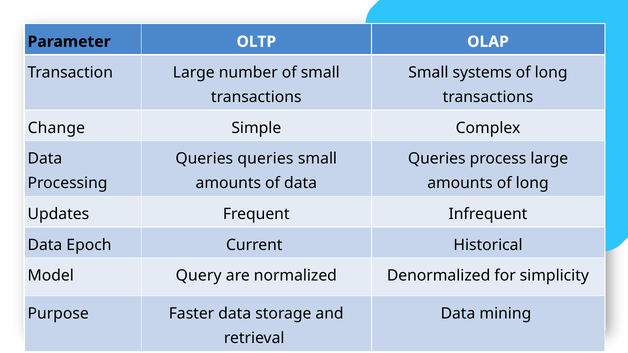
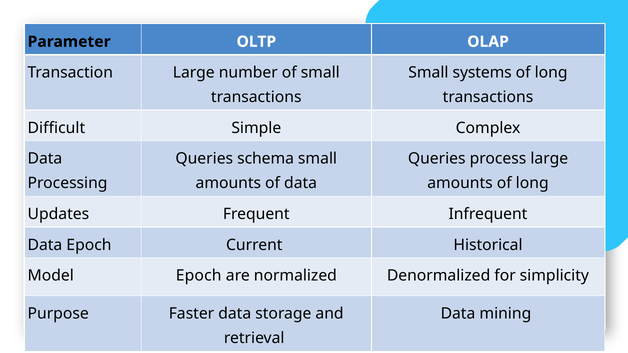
Change: Change -> Difficult (56, 128)
Queries queries: queries -> schema (266, 159)
Model Query: Query -> Epoch (199, 276)
